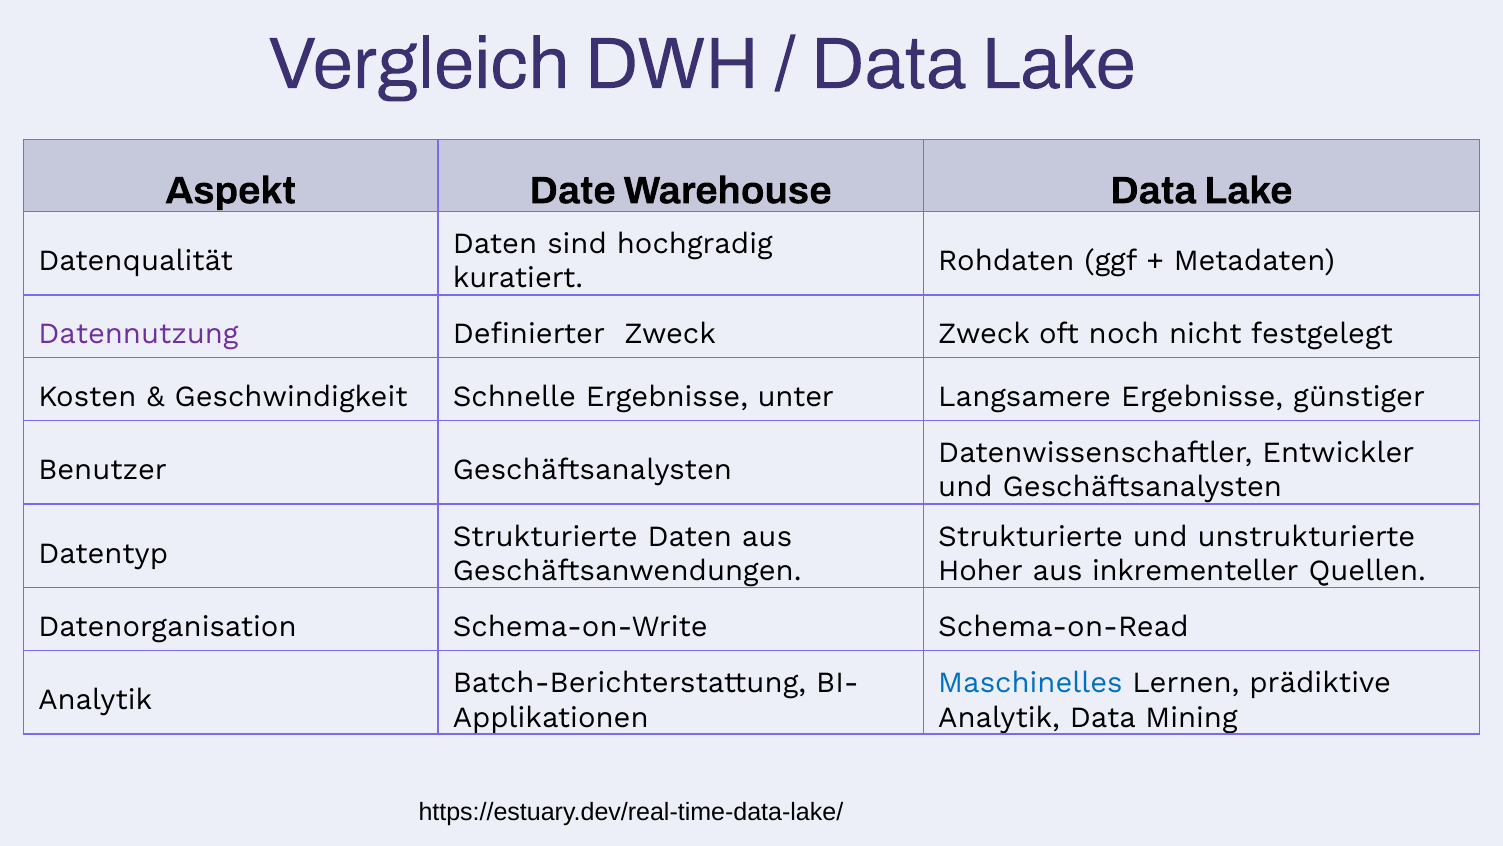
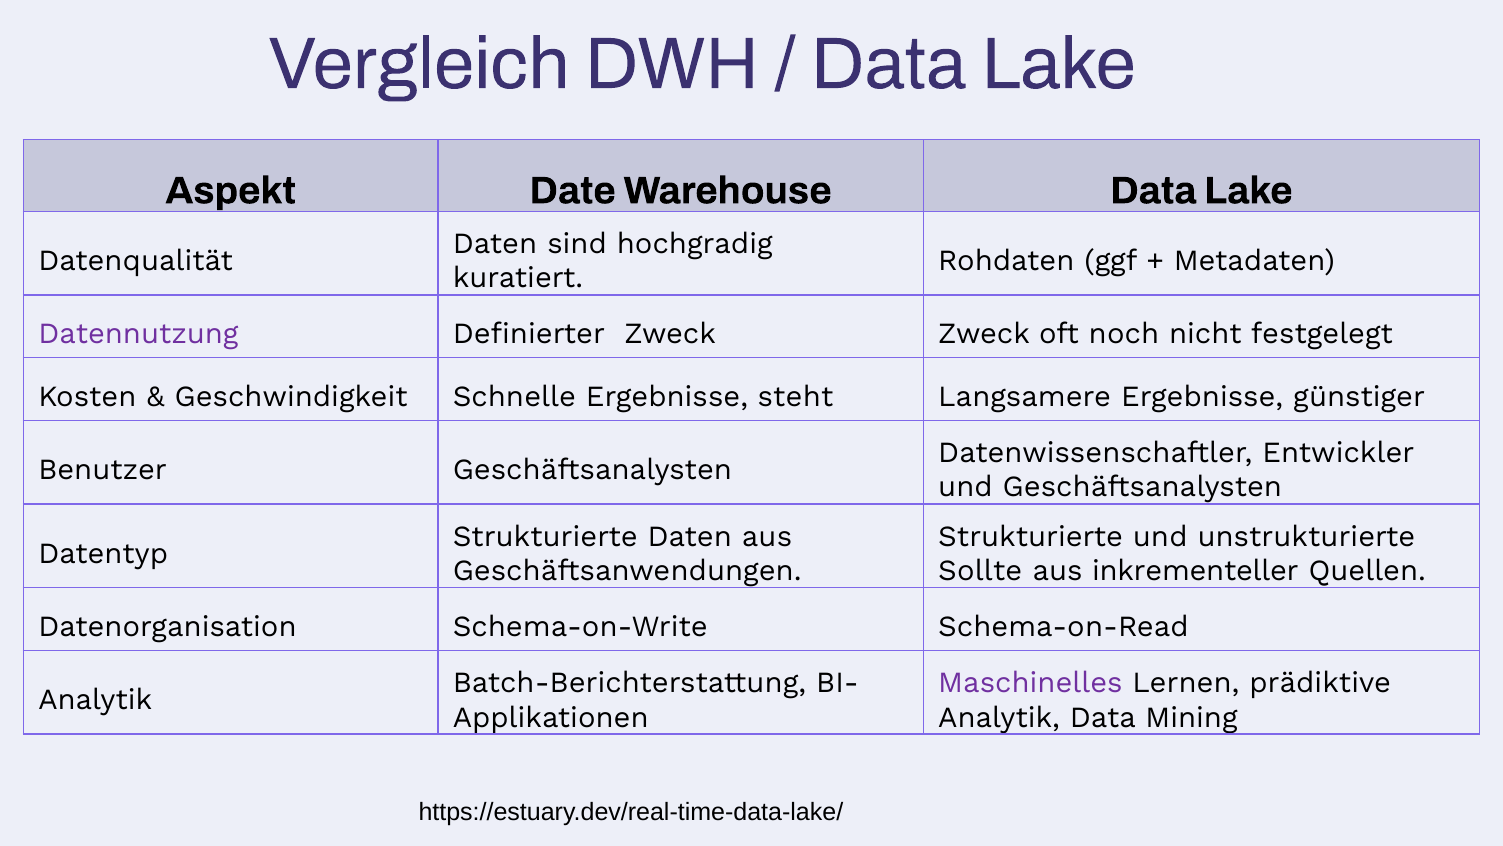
unter: unter -> steht (795, 397)
Hoher: Hoher -> Sollte (980, 571)
Maschinelles colour: blue -> purple (1030, 683)
